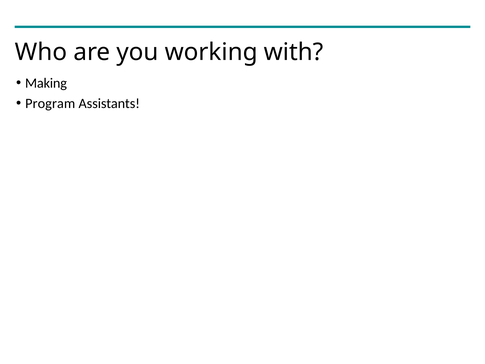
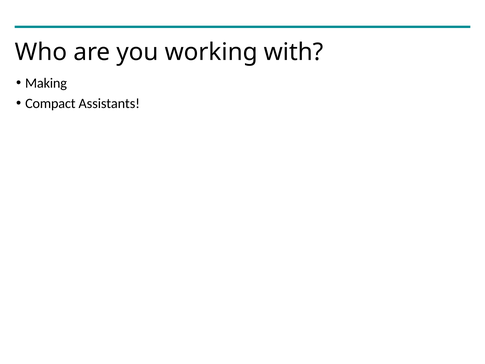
Program: Program -> Compact (50, 103)
